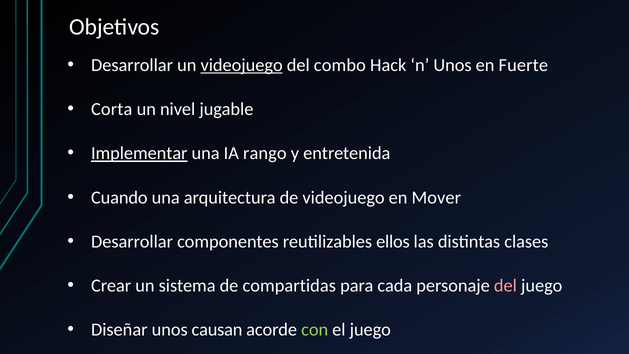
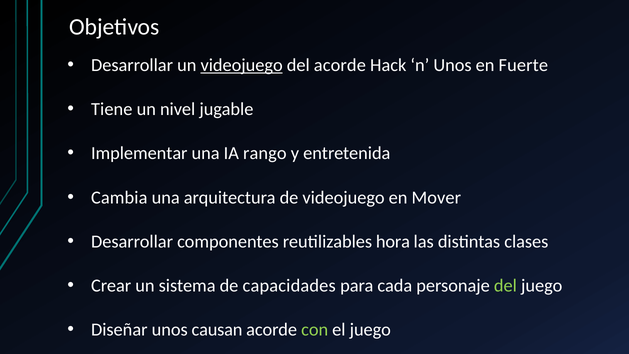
del combo: combo -> acorde (340, 65)
Corta: Corta -> Tiene (112, 109)
Implementar underline: present -> none (139, 153)
Cuando: Cuando -> Cambia (119, 197)
ellos: ellos -> hora (393, 241)
compartidas: compartidas -> capacidades (289, 286)
del colour: pink -> light green (505, 286)
